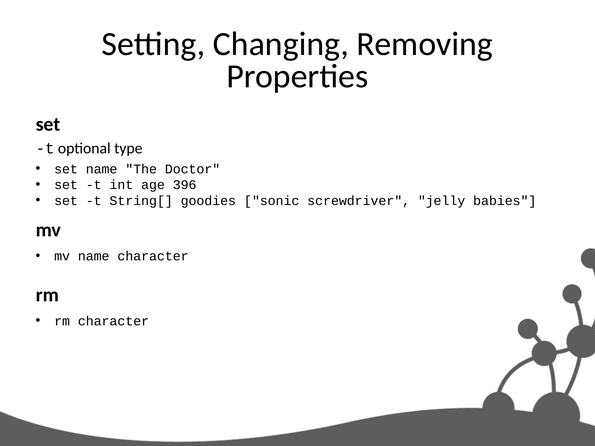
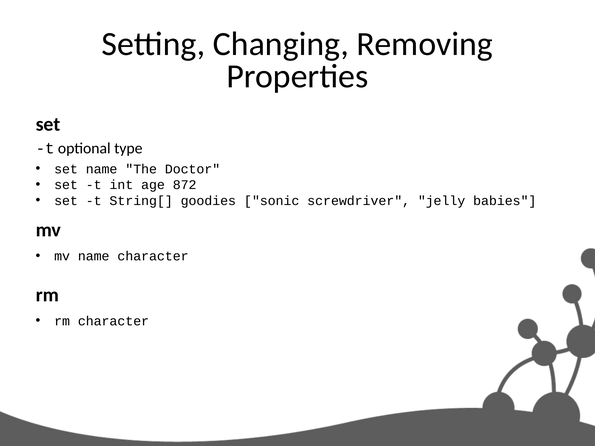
396: 396 -> 872 (185, 185)
